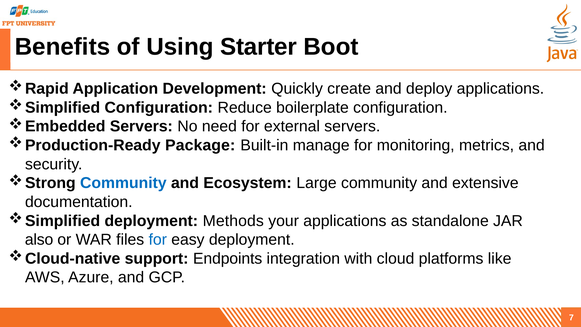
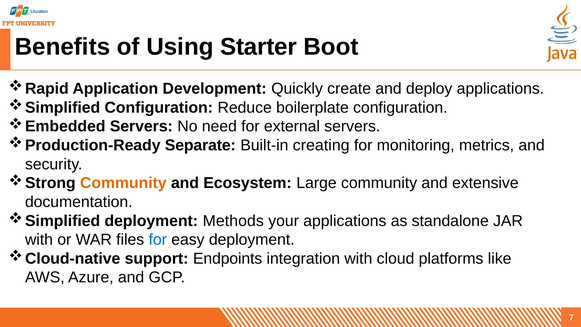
Package: Package -> Separate (200, 145)
manage: manage -> creating (321, 145)
Community colour: blue -> orange (123, 183)
also: also -> with (39, 240)
